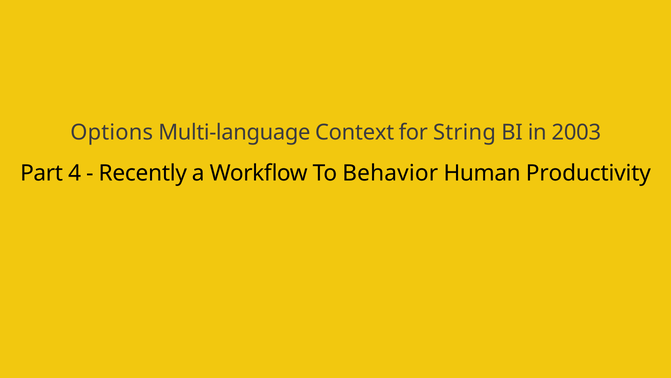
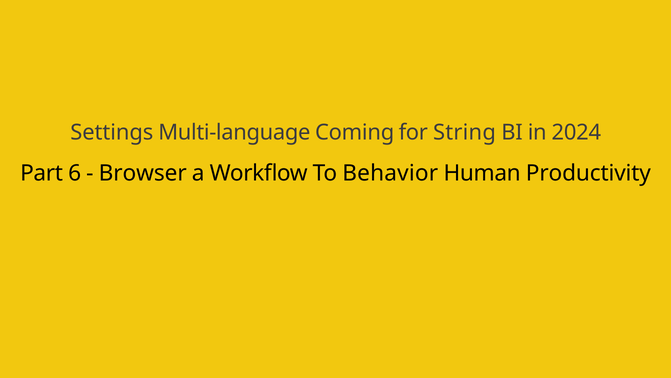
Options: Options -> Settings (112, 133)
Context: Context -> Coming (355, 133)
2003: 2003 -> 2024 (576, 133)
4: 4 -> 6 (75, 173)
Recently: Recently -> Browser (143, 173)
